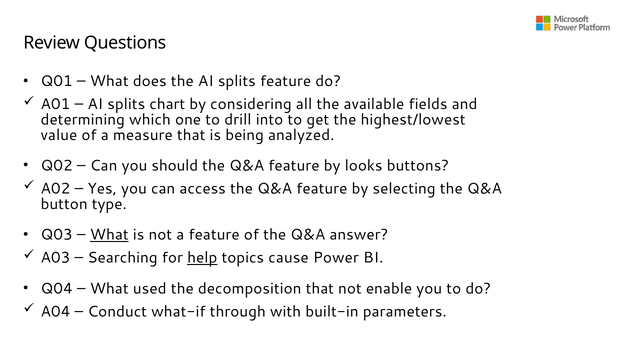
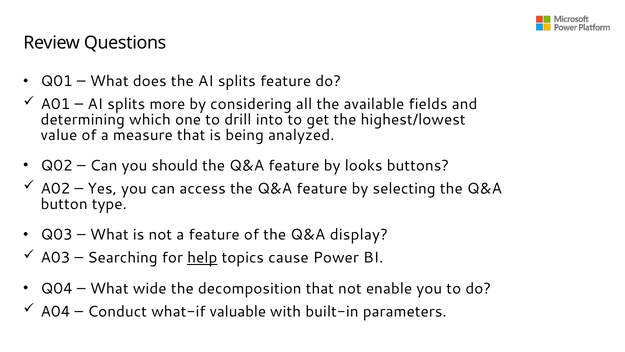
chart: chart -> more (167, 104)
What underline: present -> none (109, 234)
answer: answer -> display (359, 234)
used: used -> wide (150, 288)
through: through -> valuable (238, 311)
